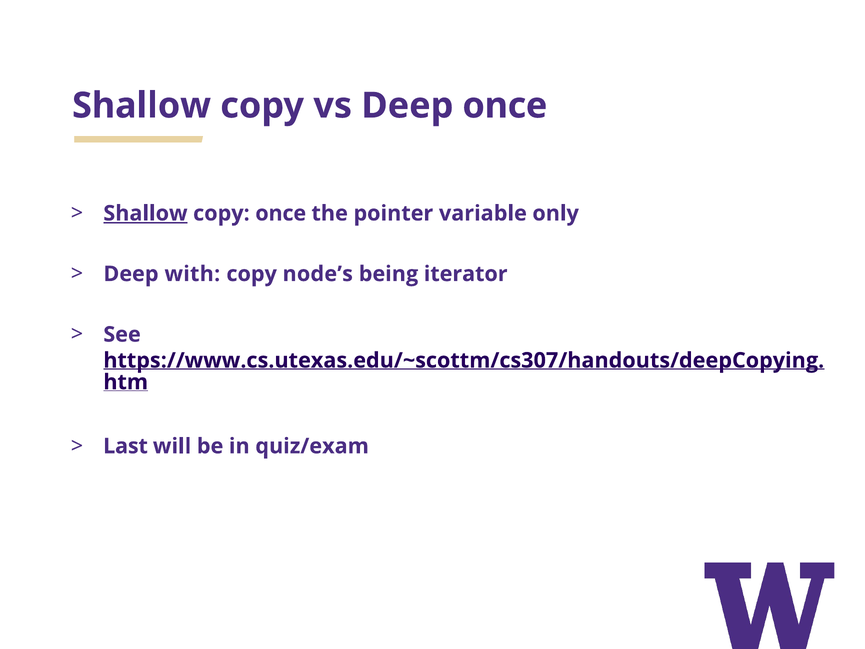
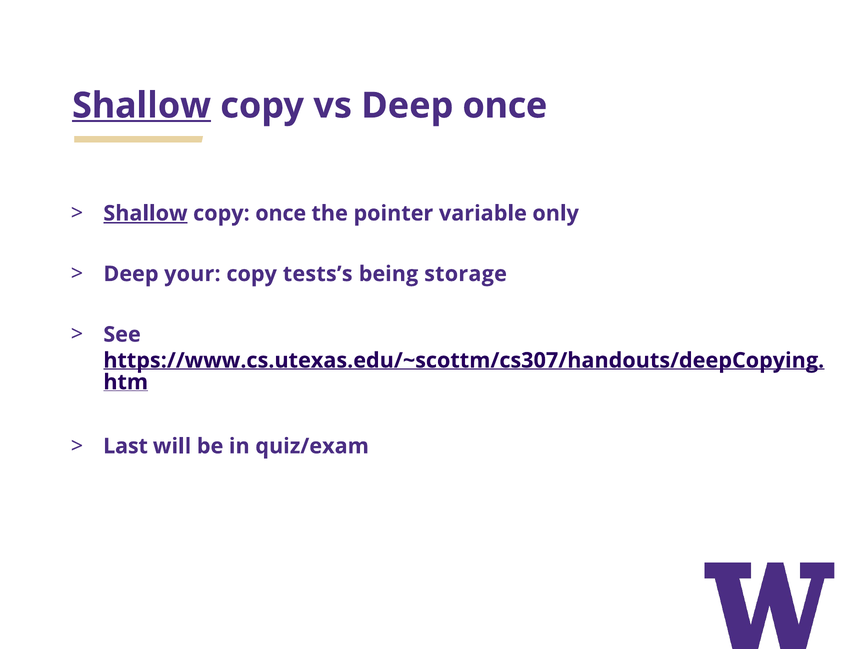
Shallow underline: none -> present (142, 106)
with: with -> your (192, 274)
node’s: node’s -> tests’s (318, 274)
iterator: iterator -> storage (466, 274)
